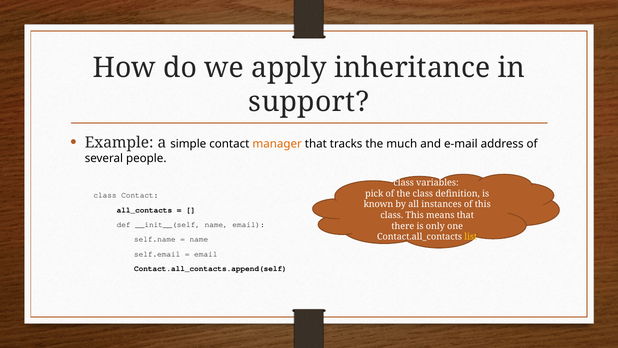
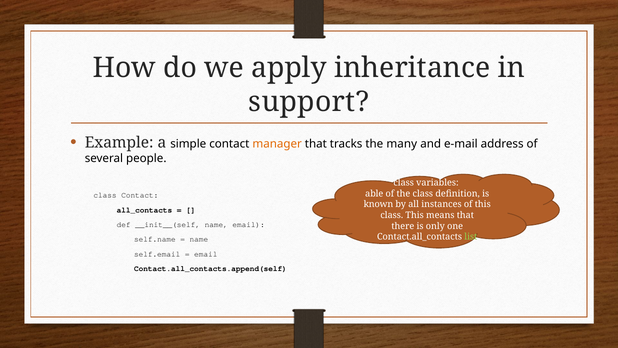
much: much -> many (402, 144)
pick: pick -> able (374, 193)
list colour: yellow -> light green (471, 237)
